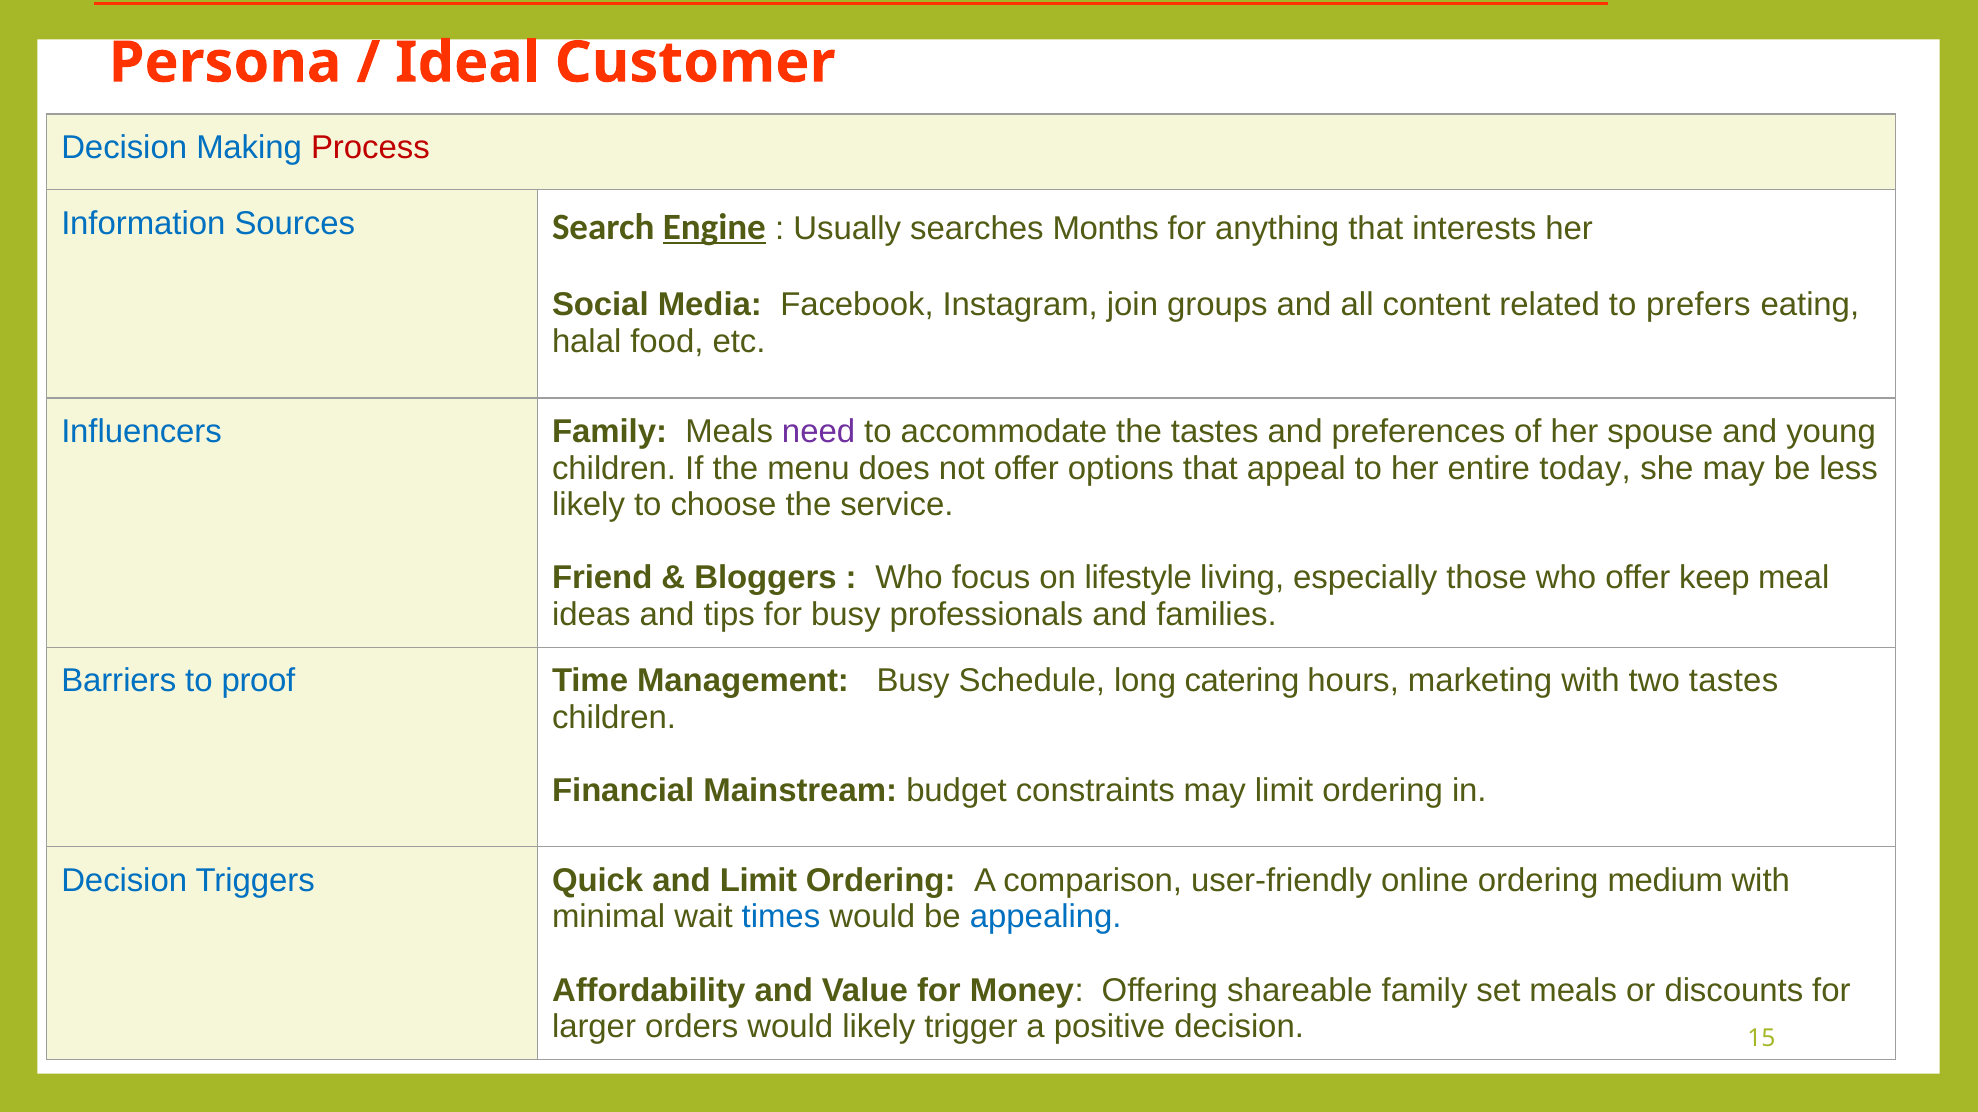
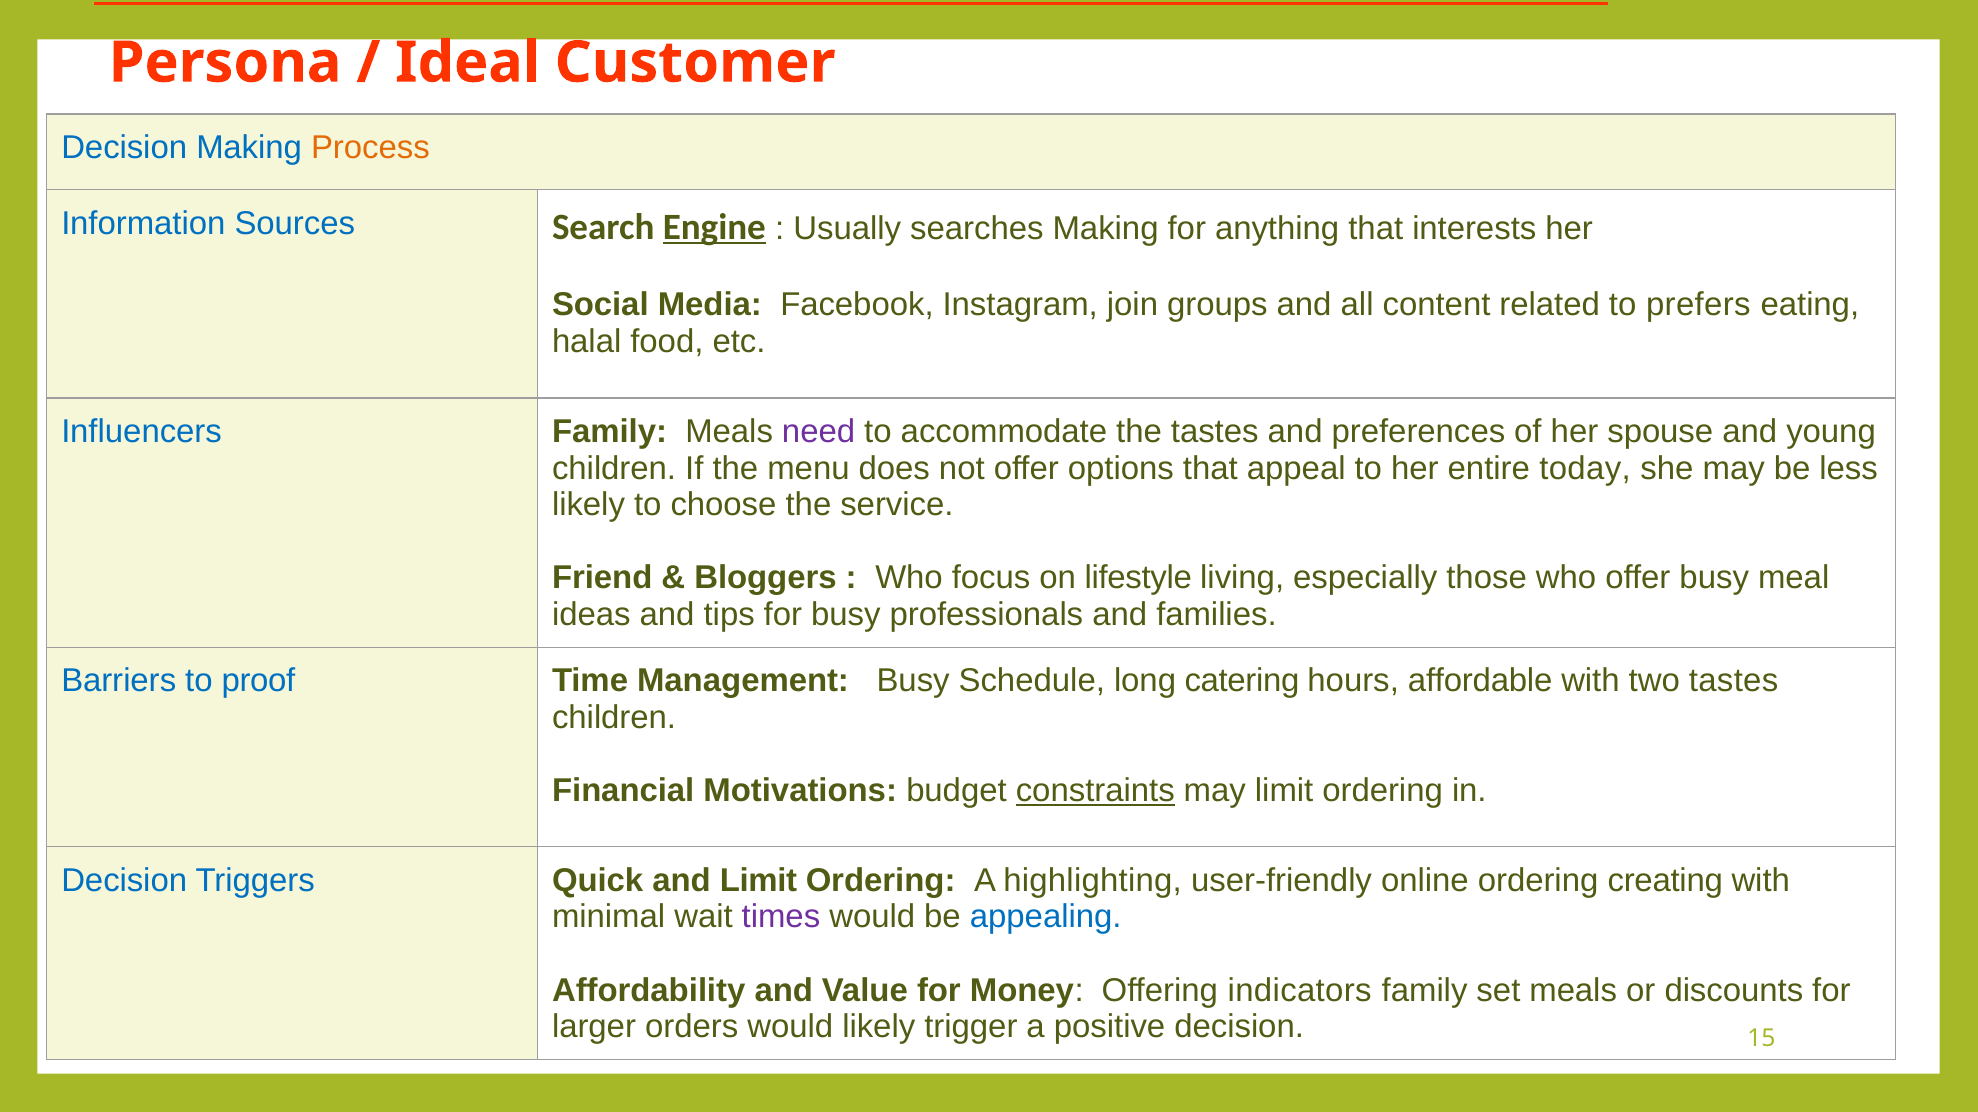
Process colour: red -> orange (370, 148)
searches Months: Months -> Making (1106, 229)
offer keep: keep -> busy (1714, 578)
marketing: marketing -> affordable (1480, 681)
Mainstream: Mainstream -> Motivations (800, 791)
constraints underline: none -> present (1095, 791)
comparison: comparison -> highlighting (1093, 881)
medium: medium -> creating (1665, 881)
times colour: blue -> purple (781, 917)
shareable: shareable -> indicators (1300, 991)
